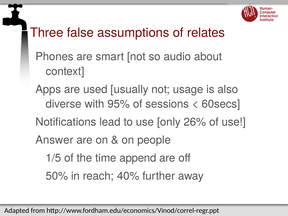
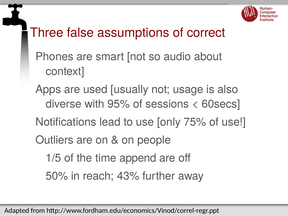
relates: relates -> correct (206, 33)
26%: 26% -> 75% (195, 122)
Answer: Answer -> Outliers (55, 140)
40%: 40% -> 43% (128, 176)
